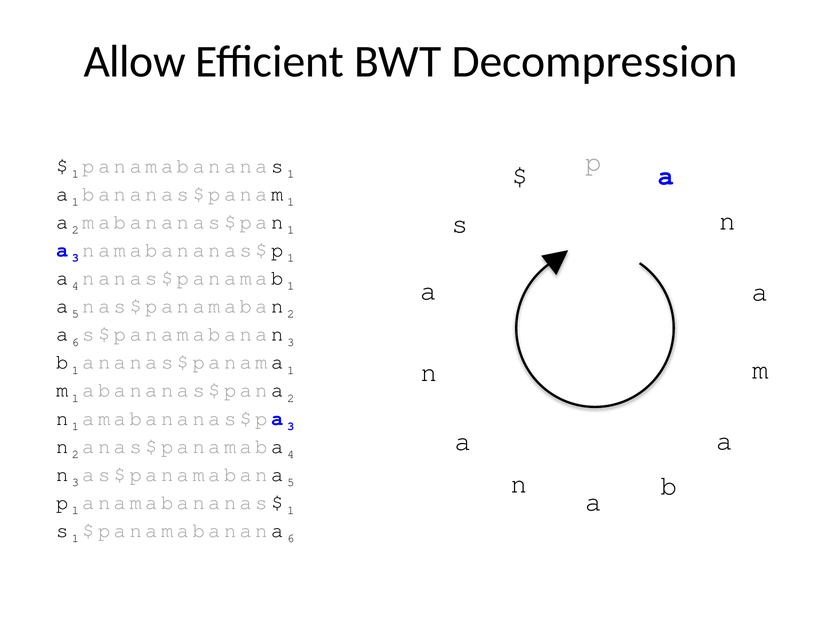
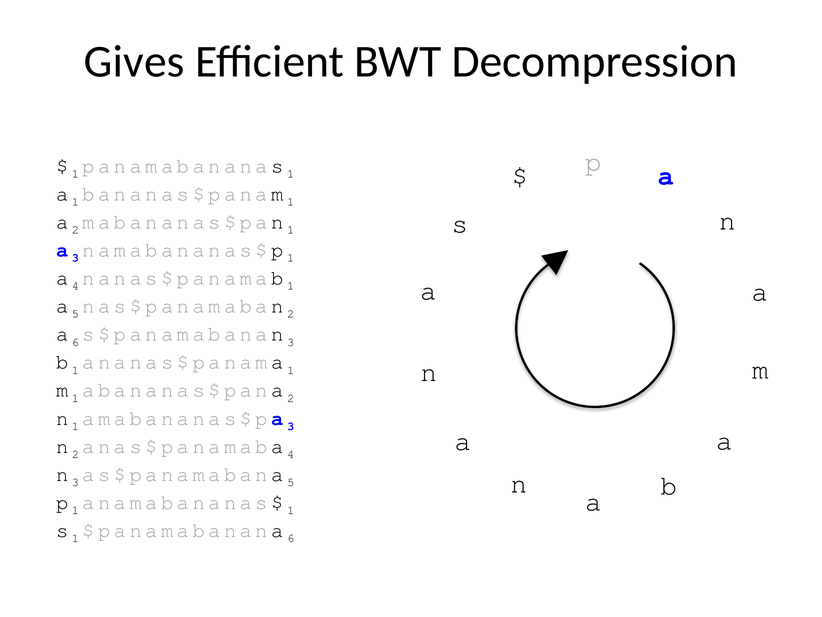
Allow: Allow -> Gives (134, 61)
